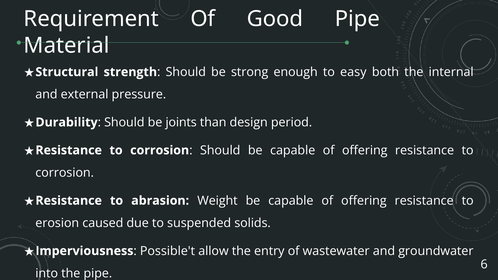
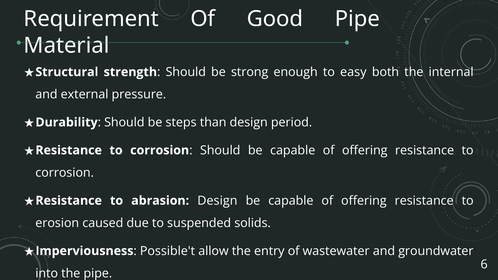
joints: joints -> steps (181, 122)
abrasion Weight: Weight -> Design (217, 201)
